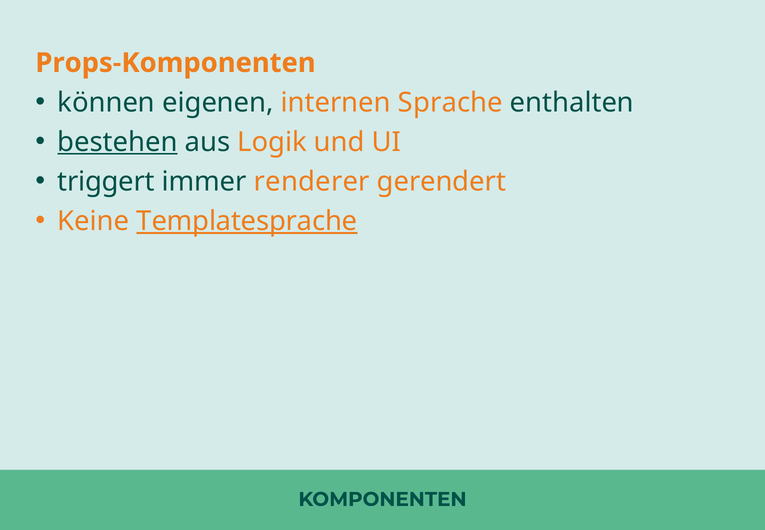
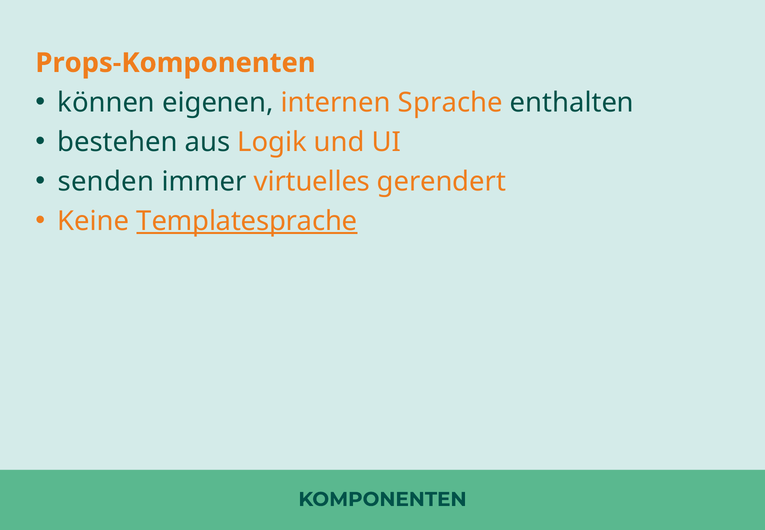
bestehen underline: present -> none (118, 142)
triggert: triggert -> senden (106, 181)
renderer: renderer -> virtuelles (312, 181)
